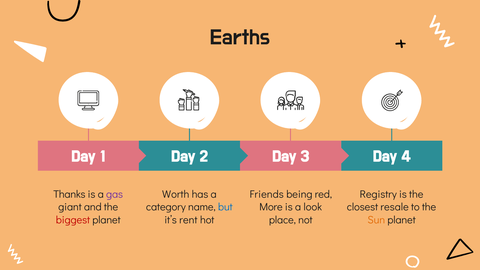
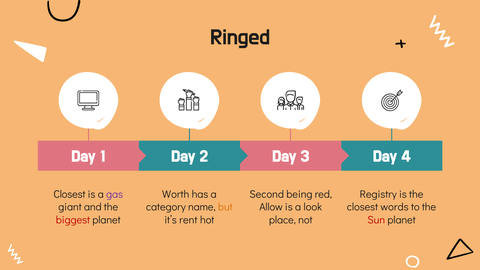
Earths: Earths -> Ringed (240, 37)
Thanks: Thanks -> Closest (69, 194)
Friends: Friends -> Second (267, 194)
but colour: blue -> orange (225, 207)
More: More -> Allow (271, 207)
resale: resale -> words (395, 207)
Sun colour: orange -> red (376, 220)
